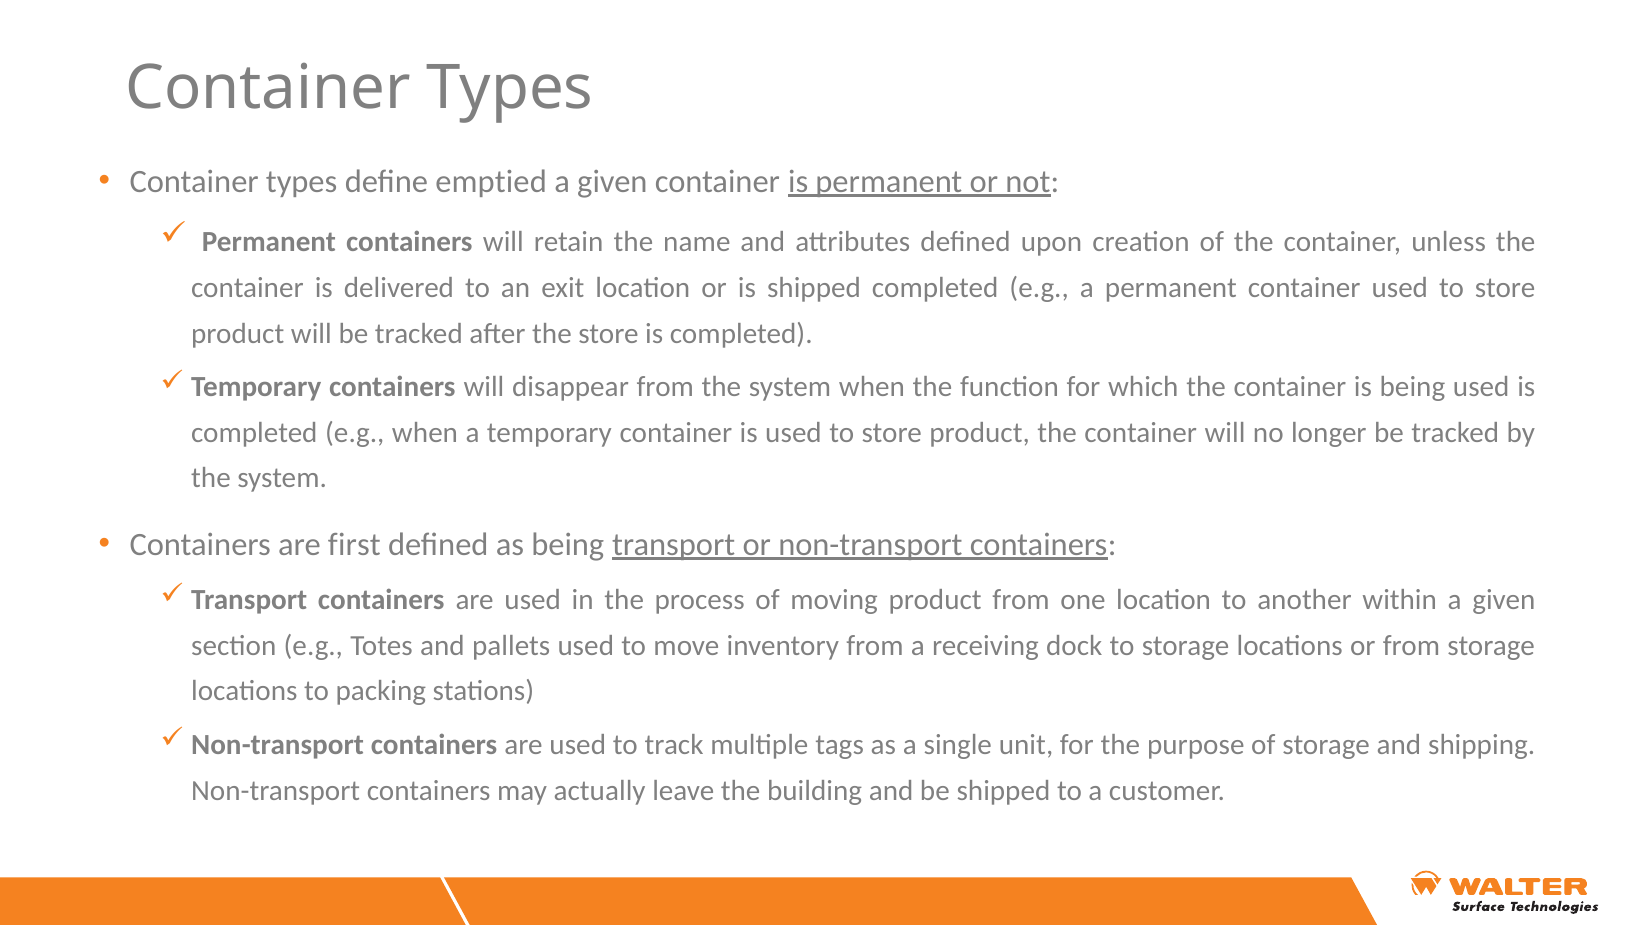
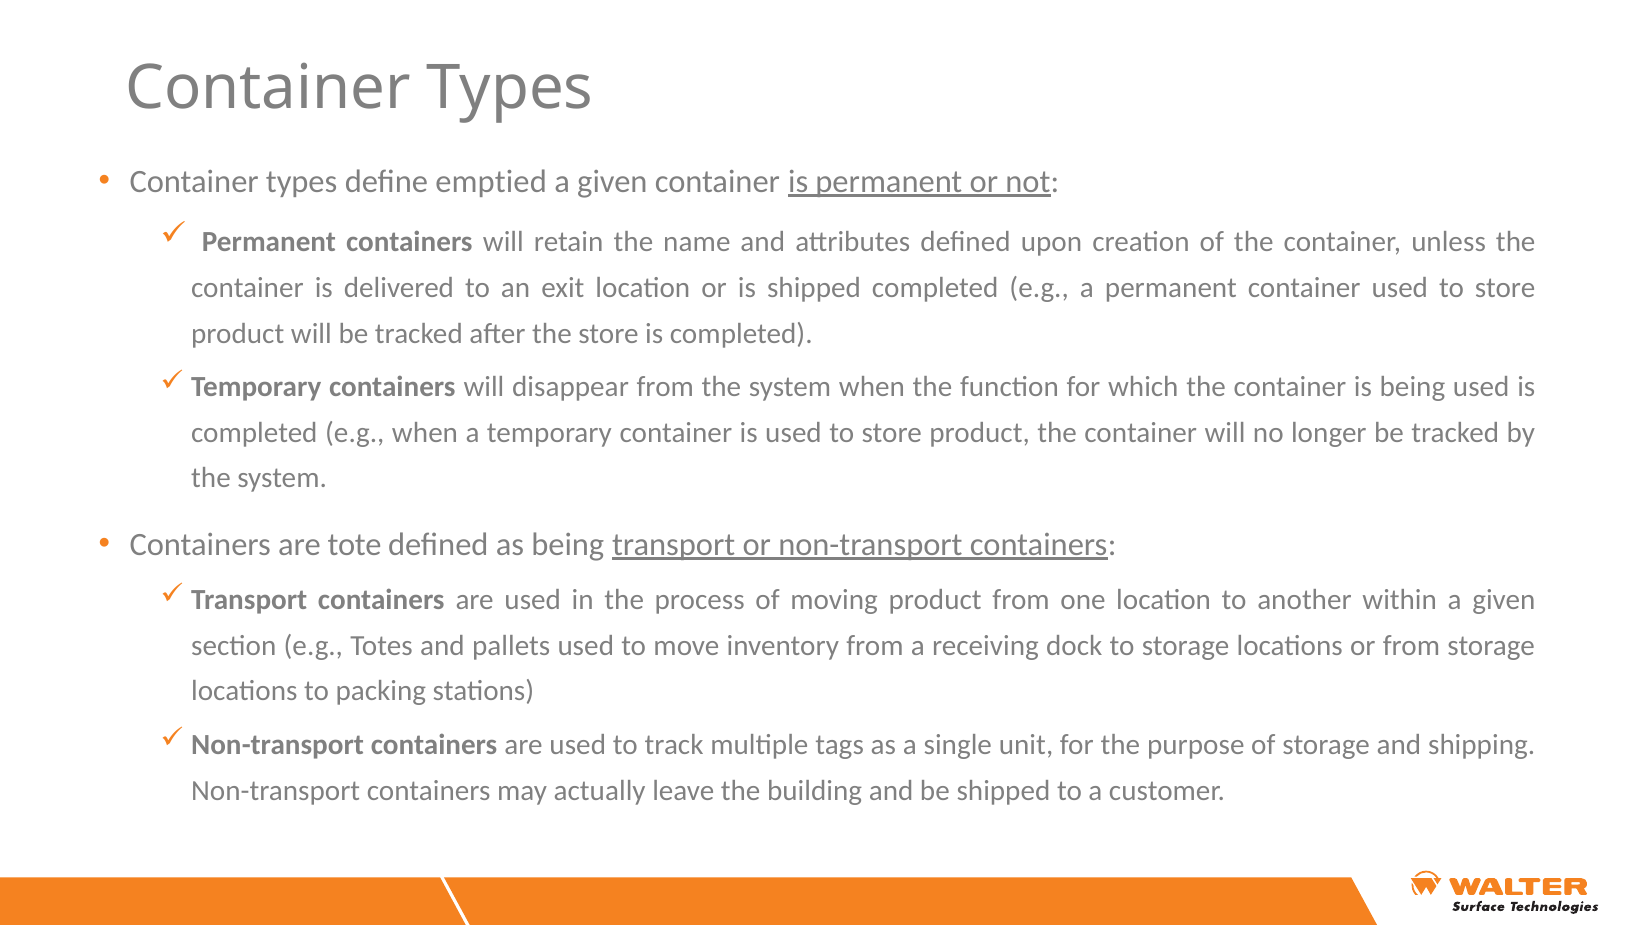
first: first -> tote (355, 545)
